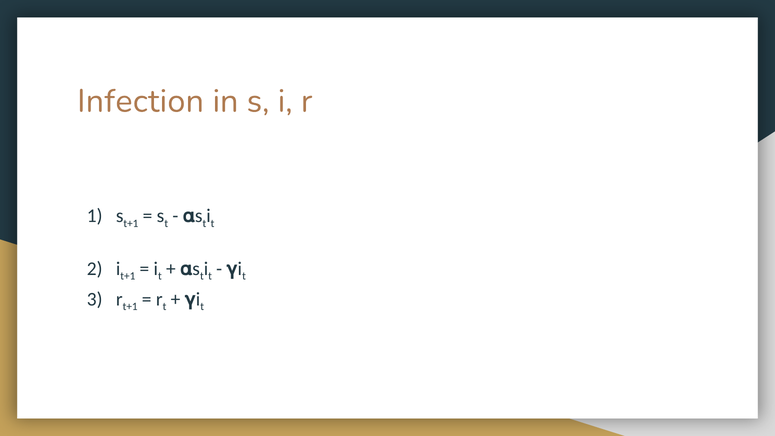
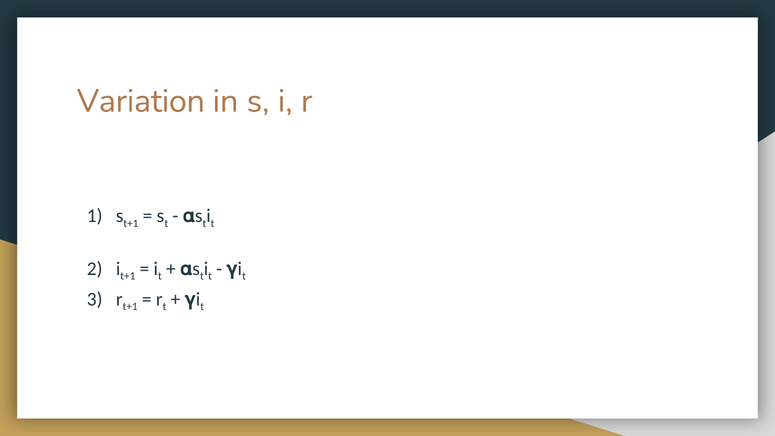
Infection: Infection -> Variation (141, 101)
